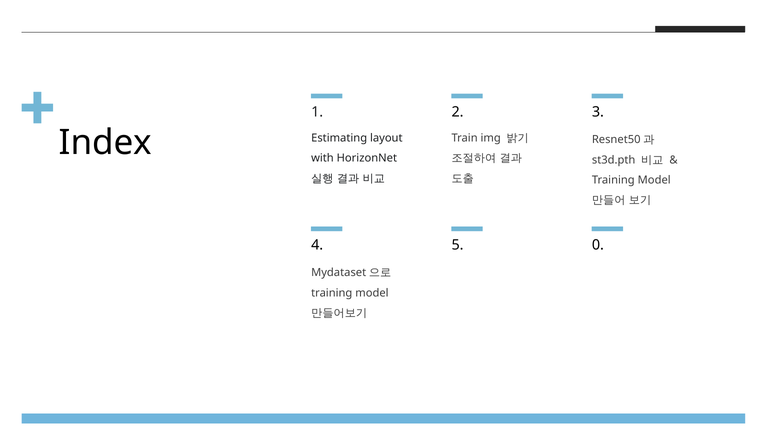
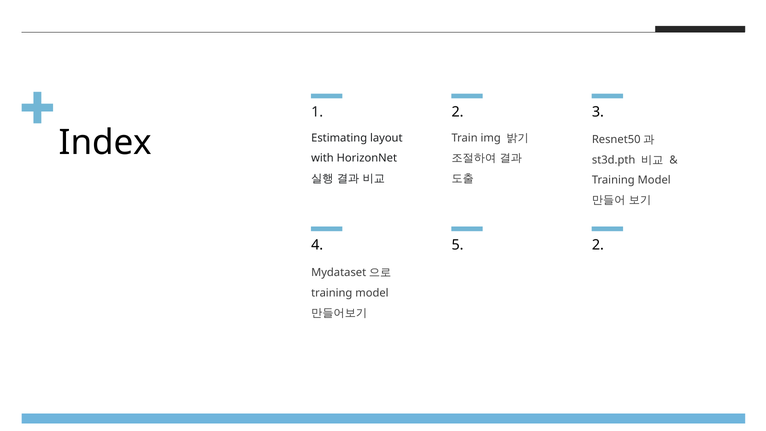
5 0: 0 -> 2 (598, 245)
